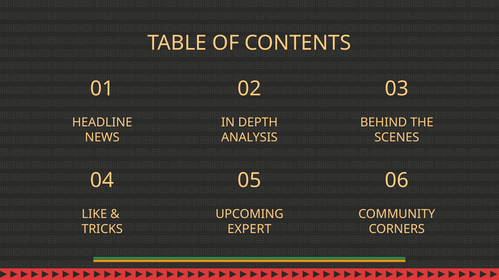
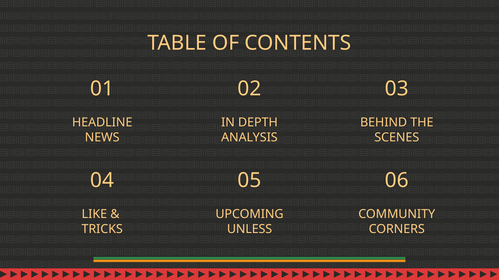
EXPERT: EXPERT -> UNLESS (250, 230)
